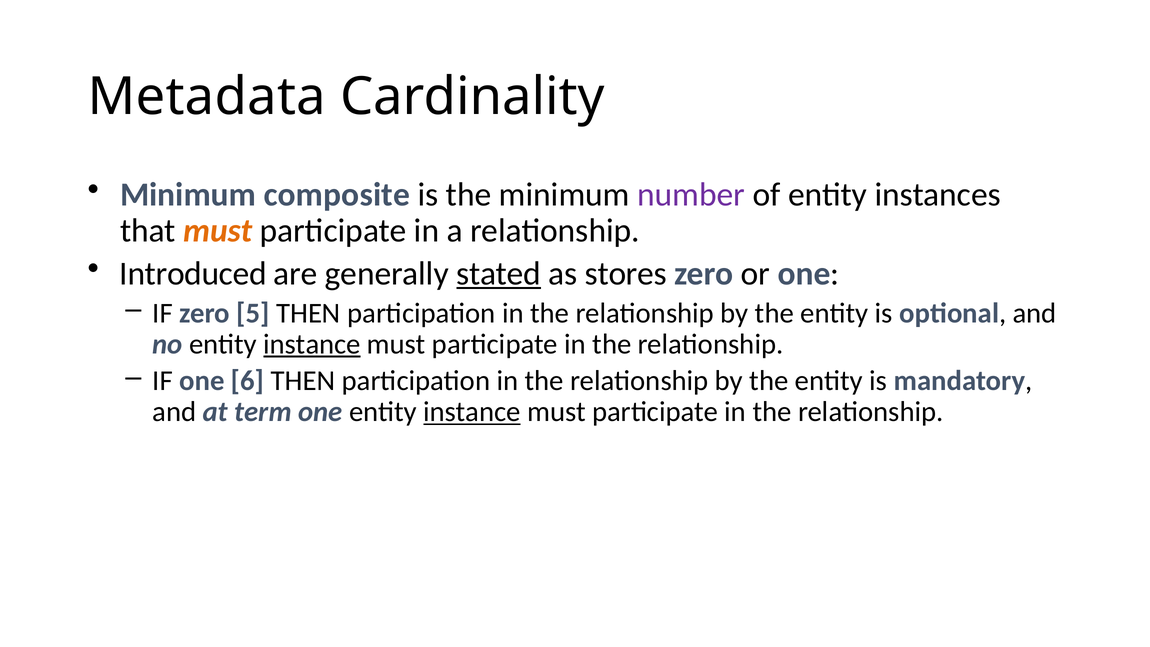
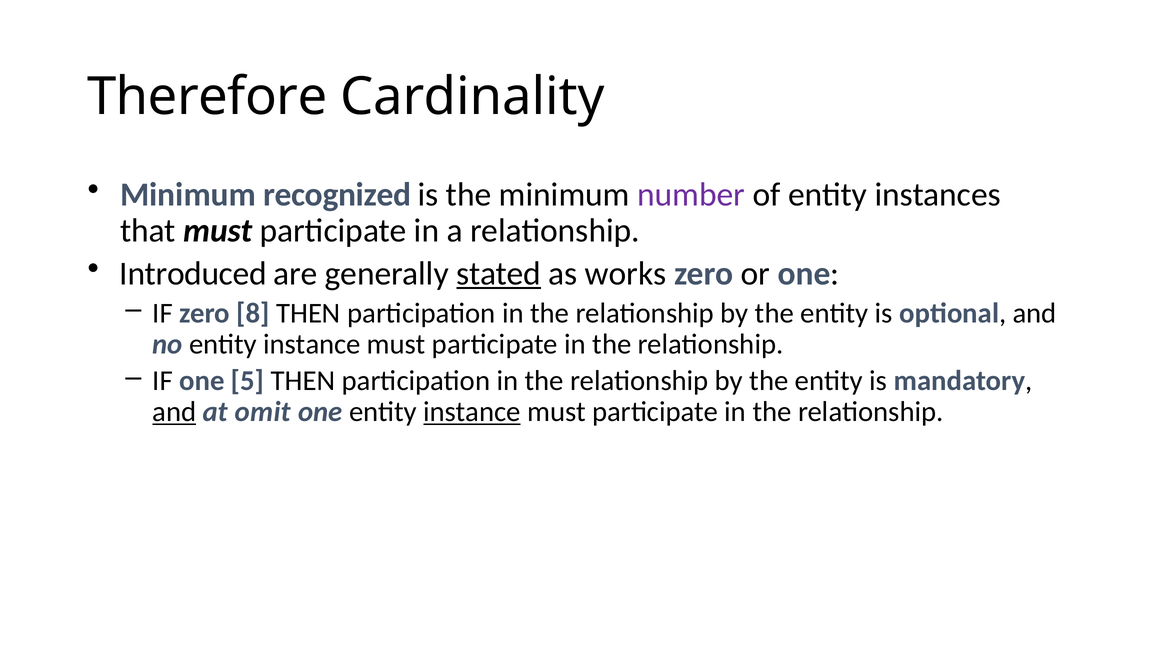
Metadata: Metadata -> Therefore (207, 97)
composite: composite -> recognized (337, 194)
must colour: orange -> black (218, 231)
stores: stores -> works (626, 274)
5: 5 -> 8 (253, 313)
instance underline: present -> none (312, 344)
6: 6 -> 5 (248, 381)
and underline: none -> present (174, 412)
term: term -> omit (263, 412)
